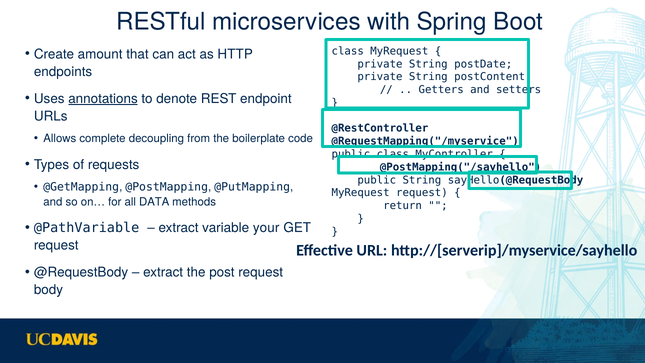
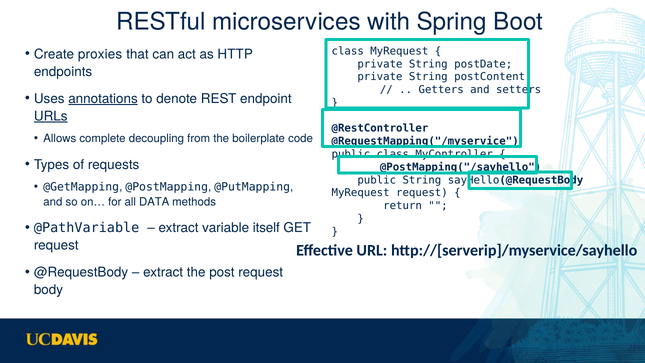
amount: amount -> proxies (100, 54)
URLs underline: none -> present (51, 116)
your: your -> itself (266, 228)
